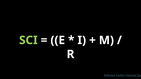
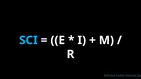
SCI colour: light green -> light blue (28, 40)
